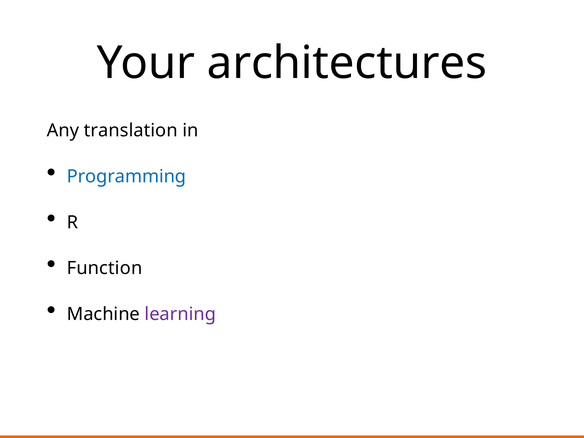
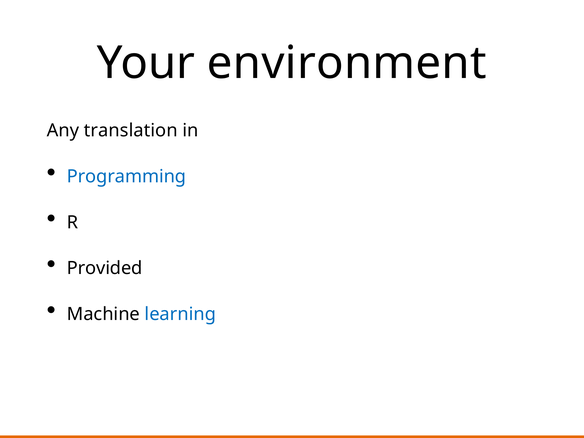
architectures: architectures -> environment (347, 63)
Function: Function -> Provided (105, 268)
learning colour: purple -> blue (180, 314)
